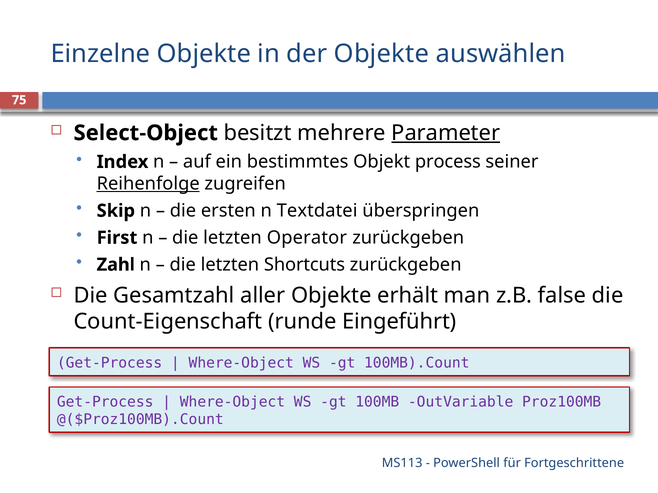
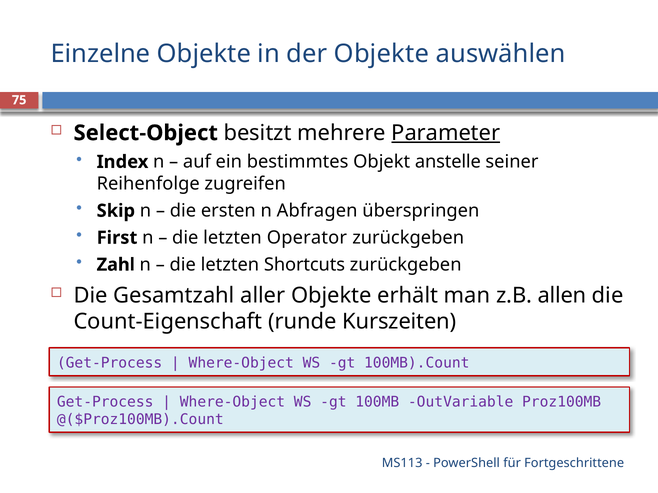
process: process -> anstelle (448, 162)
Reihenfolge underline: present -> none (148, 184)
Textdatei: Textdatei -> Abfragen (317, 211)
false: false -> allen (562, 296)
Eingeführt: Eingeführt -> Kurszeiten (399, 322)
